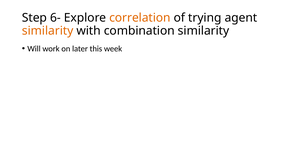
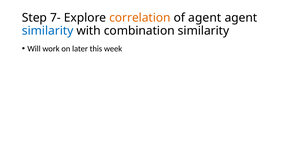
6-: 6- -> 7- (55, 18)
of trying: trying -> agent (205, 18)
similarity colour: orange -> blue (48, 31)
